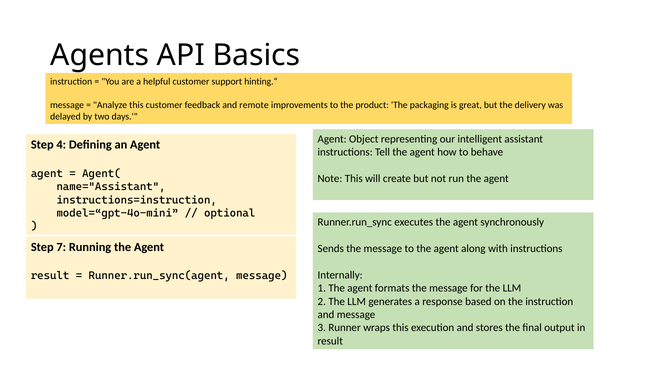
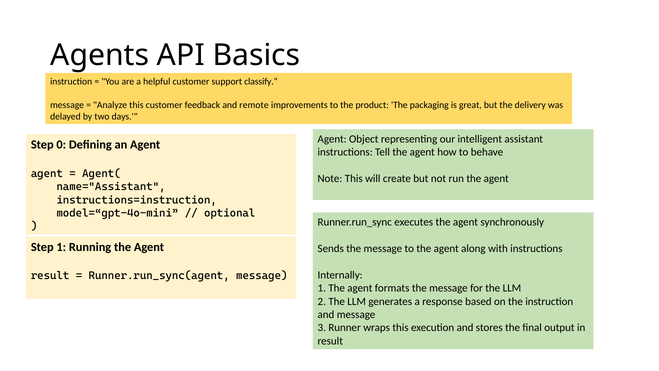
hinting.“: hinting.“ -> classify.“ (261, 82)
4: 4 -> 0 (61, 145)
Step 7: 7 -> 1 (61, 247)
